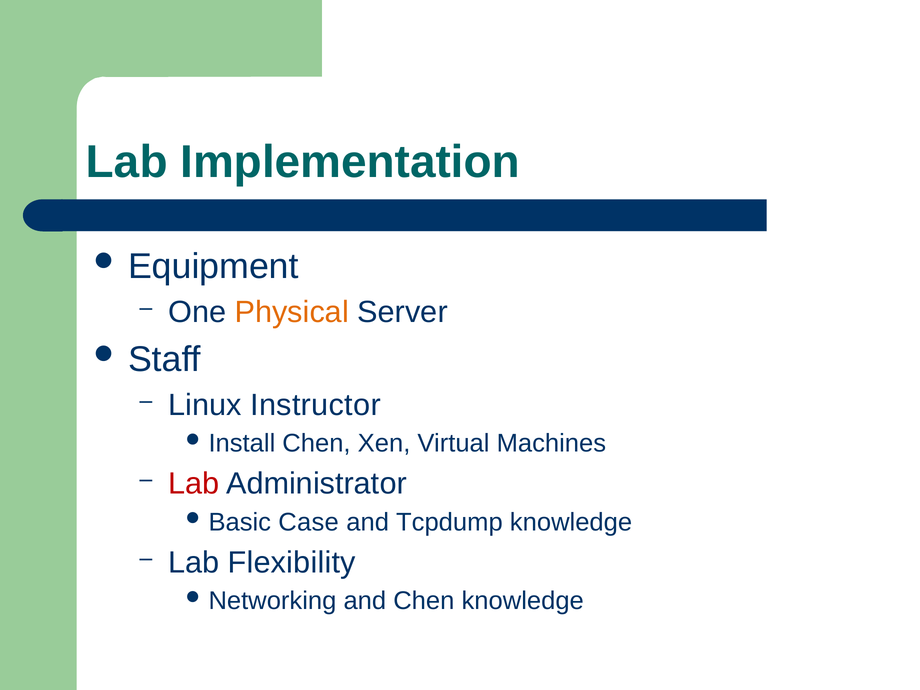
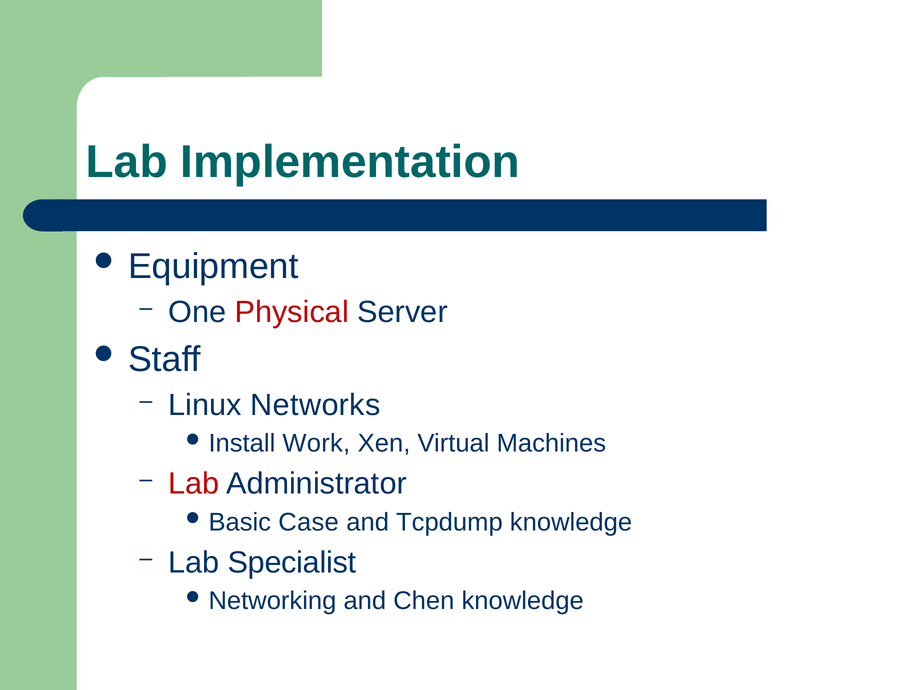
Physical colour: orange -> red (292, 312)
Instructor: Instructor -> Networks (315, 405)
Chen: Chen -> Work (316, 443)
Flexibility: Flexibility -> Specialist (292, 562)
